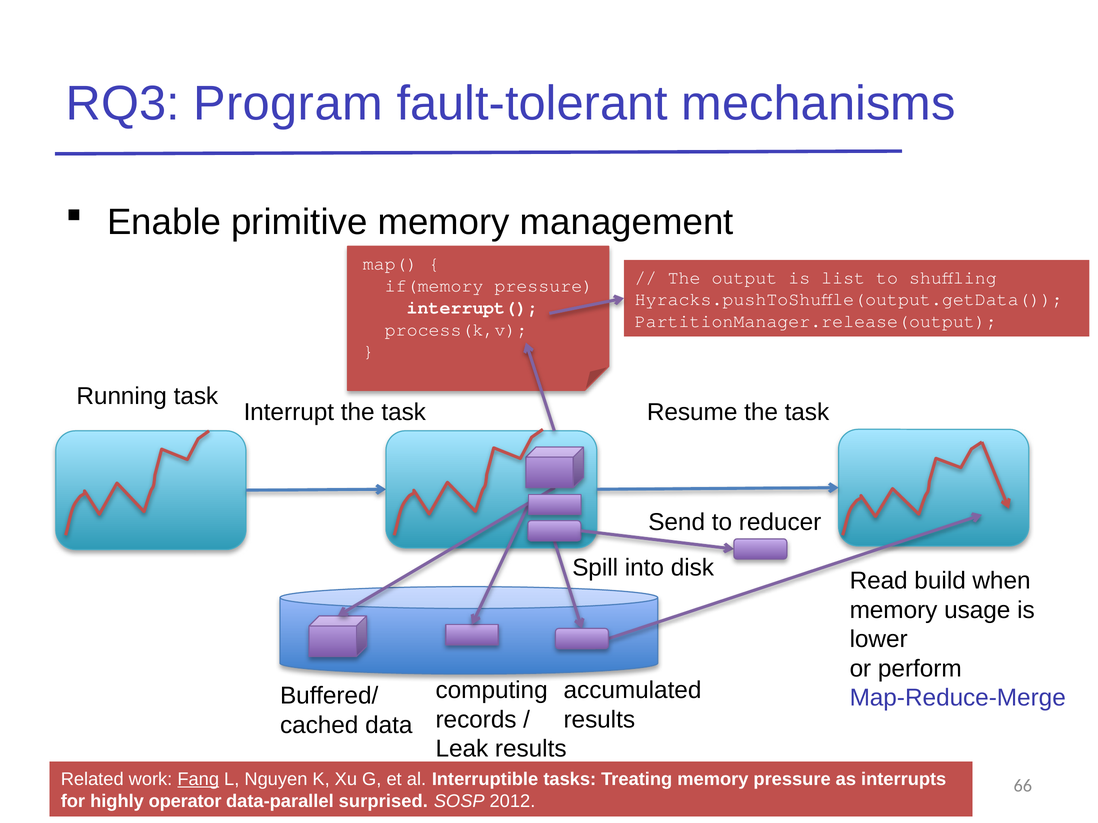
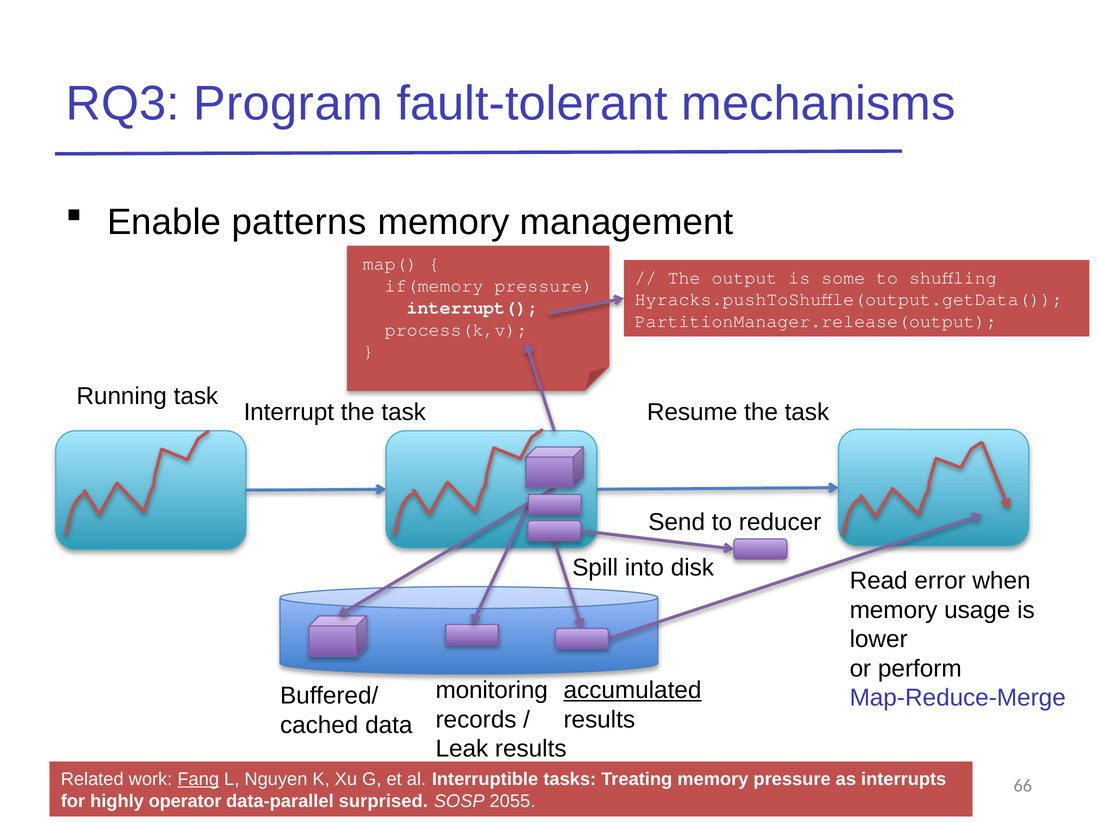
primitive: primitive -> patterns (299, 222)
list: list -> some (843, 278)
build: build -> error (940, 581)
computing: computing -> monitoring (492, 691)
accumulated underline: none -> present (633, 691)
2012: 2012 -> 2055 (512, 802)
